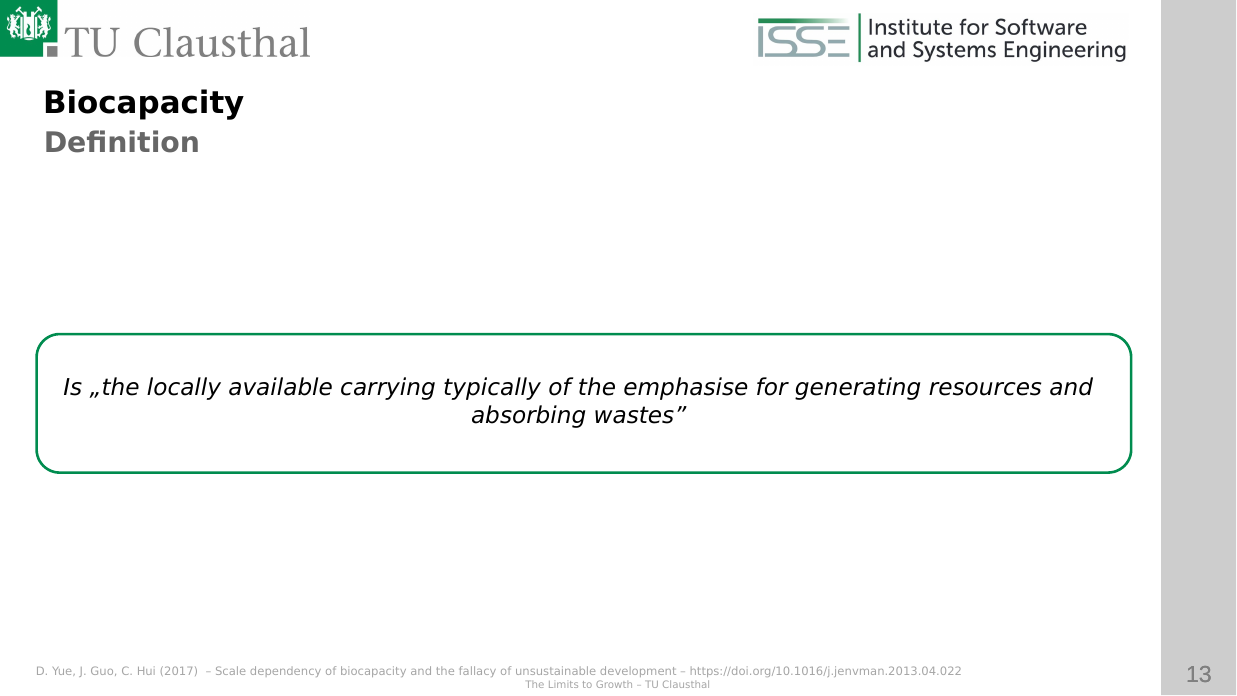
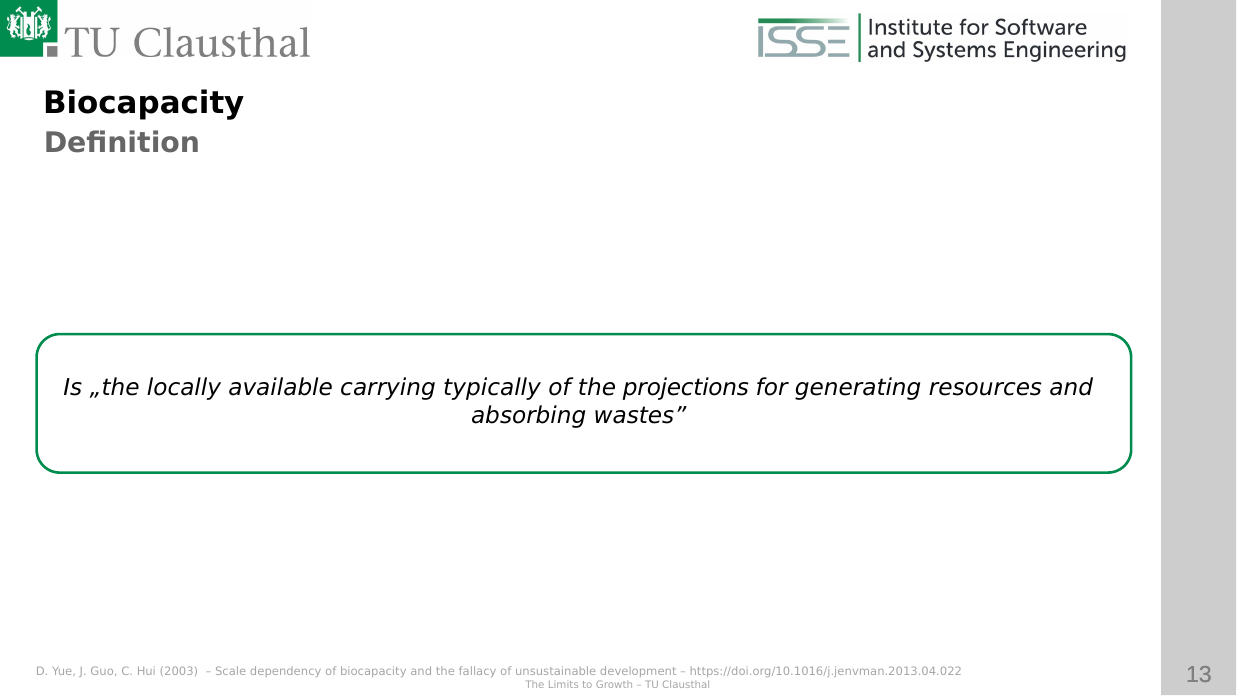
emphasise: emphasise -> projections (686, 388)
2017: 2017 -> 2003 (179, 671)
